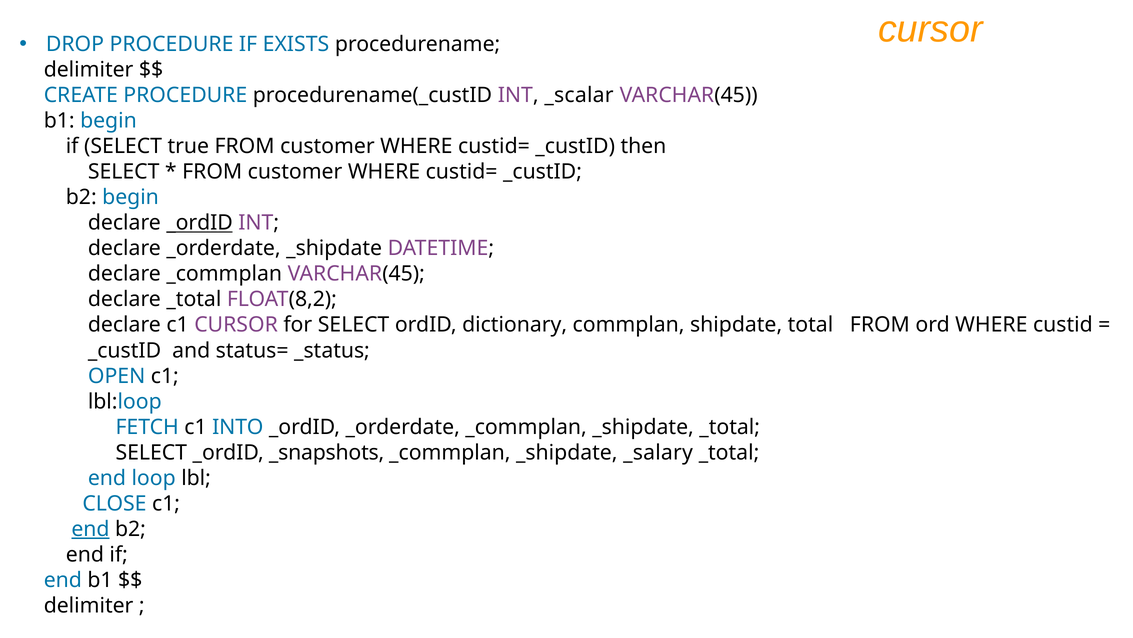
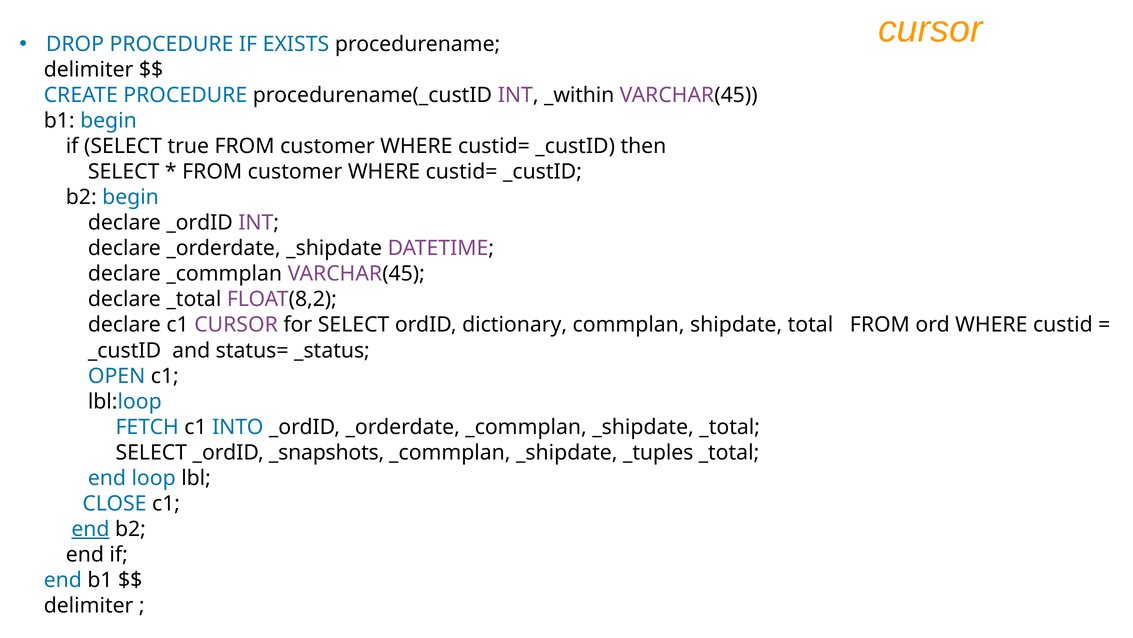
_scalar: _scalar -> _within (579, 95)
_ordID underline: present -> none (200, 223)
_salary: _salary -> _tuples (658, 452)
